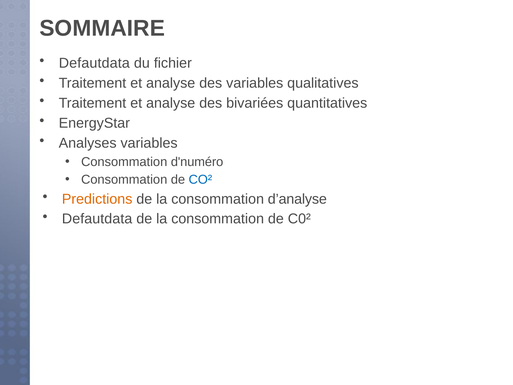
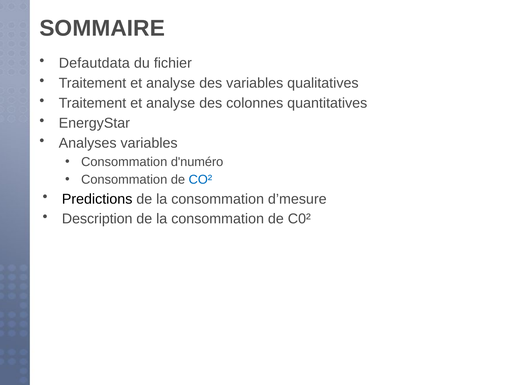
bivariées: bivariées -> colonnes (255, 103)
Predictions colour: orange -> black (97, 199)
d’analyse: d’analyse -> d’mesure (297, 199)
Defautdata: Defautdata -> Description (97, 219)
